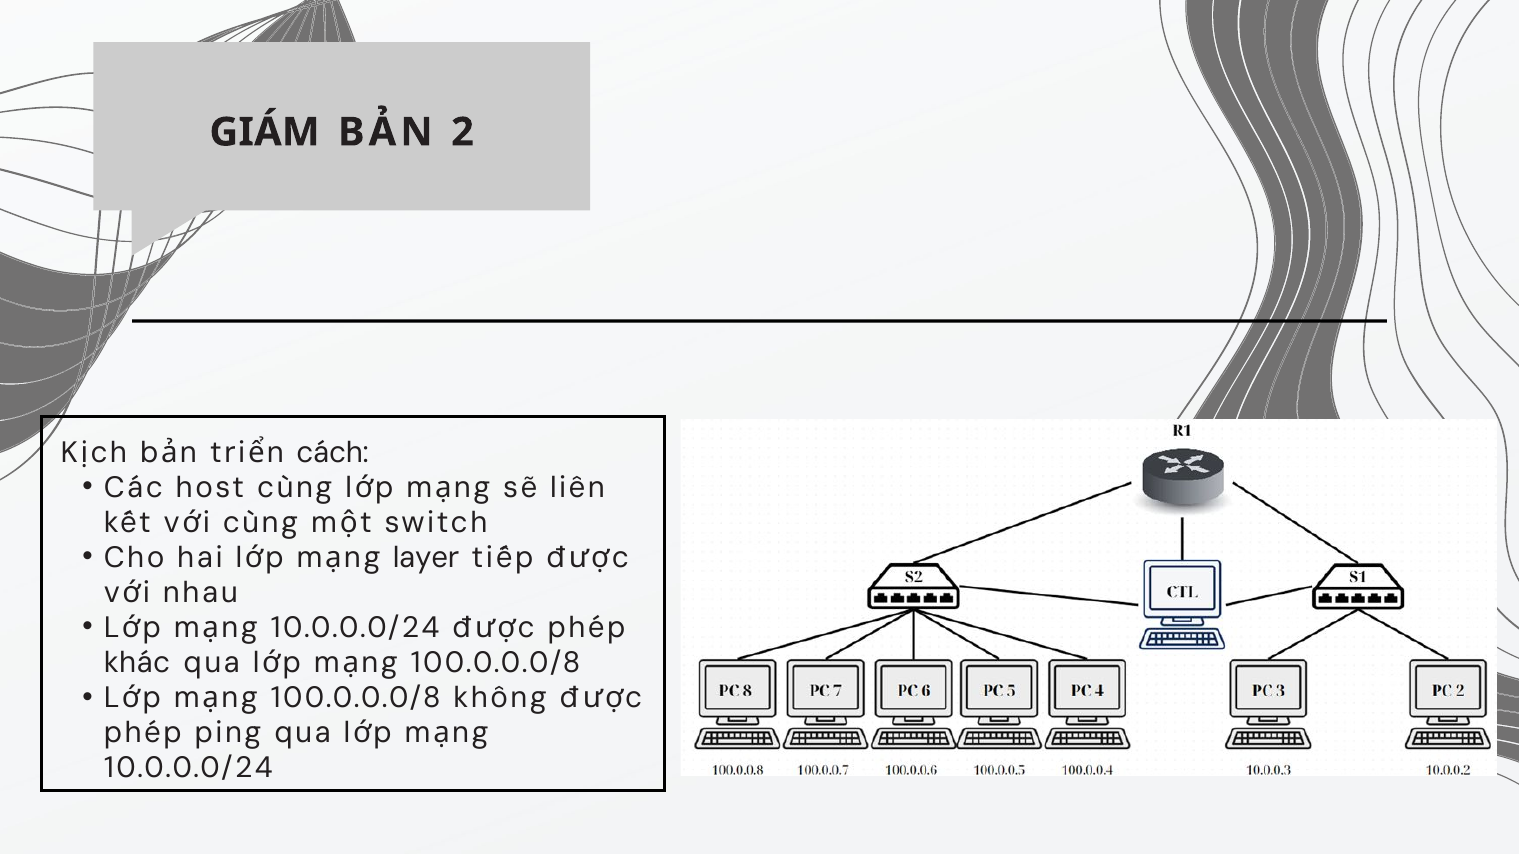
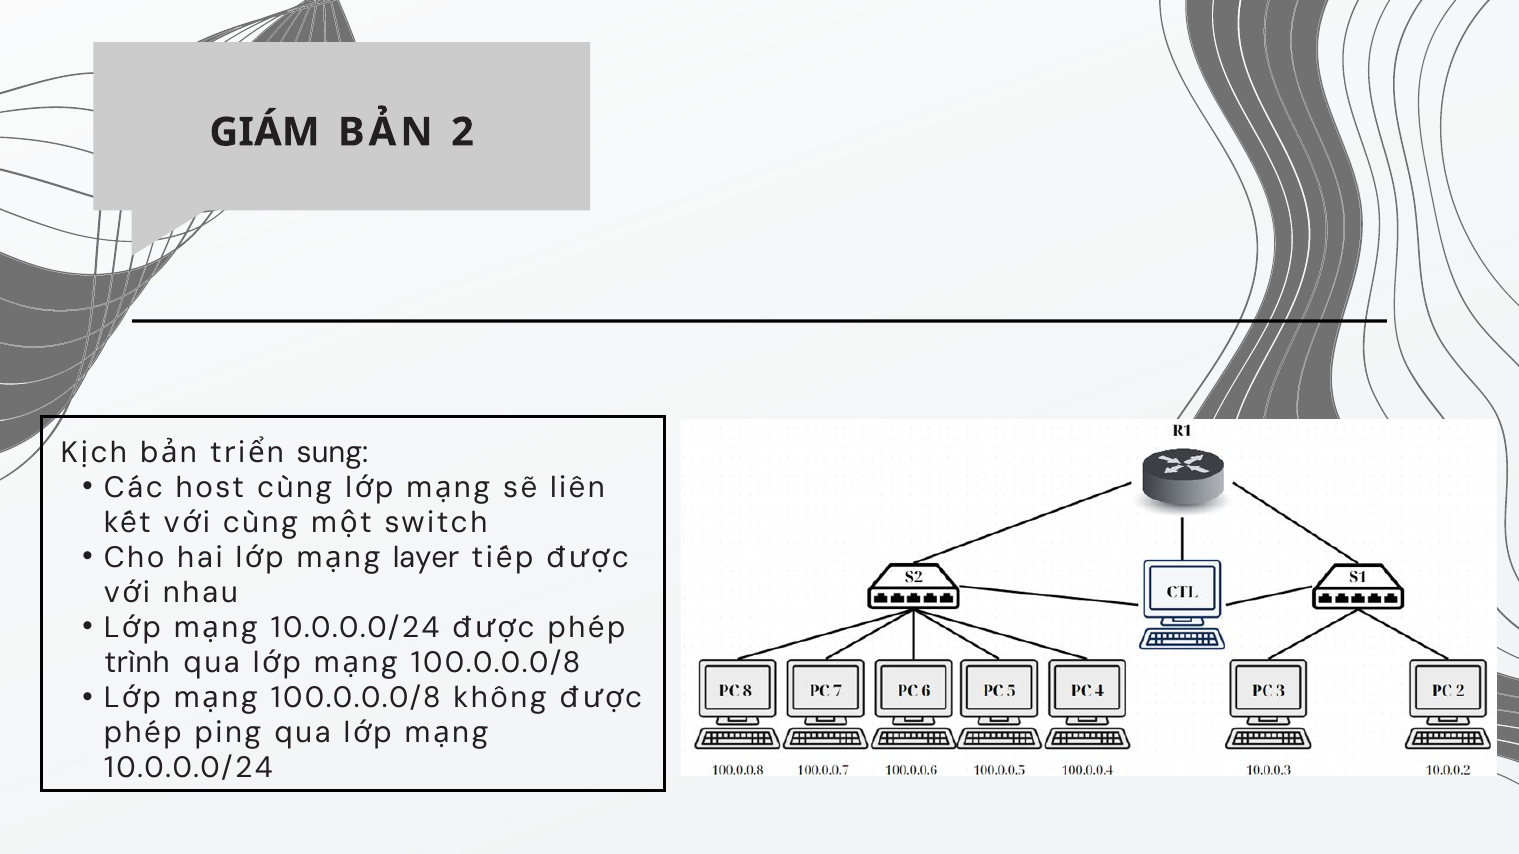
cách: cách -> sung (333, 453)
khác: khác -> trình (137, 663)
